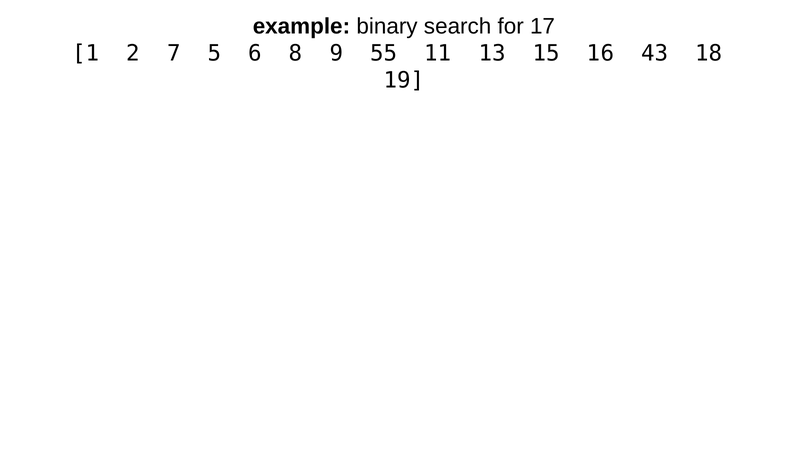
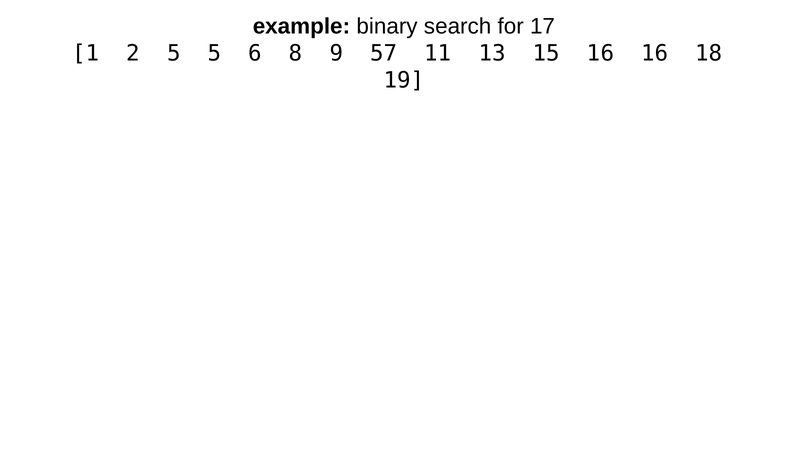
2 7: 7 -> 5 (174, 54)
55: 55 -> 57 (384, 54)
16 43: 43 -> 16 (655, 54)
